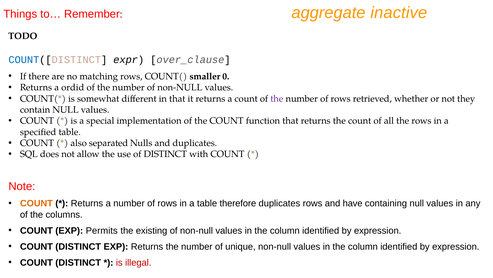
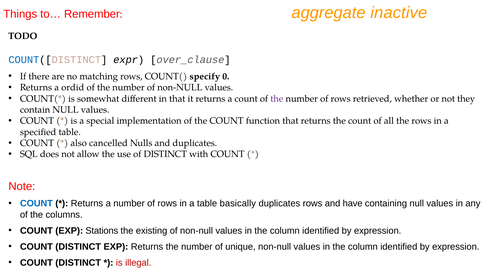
smaller: smaller -> specify (205, 76)
separated: separated -> cancelled (108, 143)
COUNT colour: orange -> blue (36, 203)
therefore: therefore -> basically (238, 203)
Permits: Permits -> Stations (102, 230)
